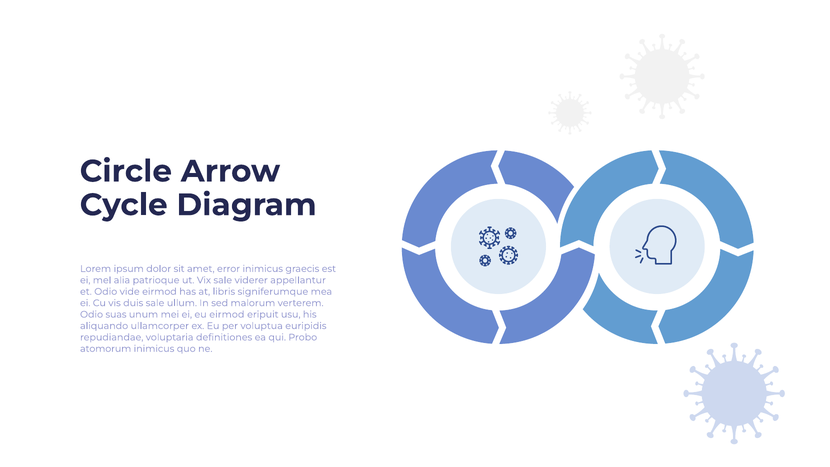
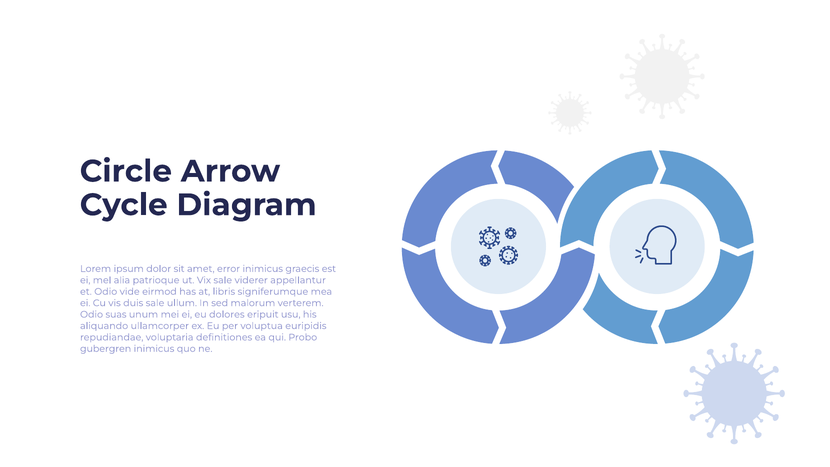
eu eirmod: eirmod -> dolores (227, 314)
atomorum: atomorum -> gubergren (106, 349)
